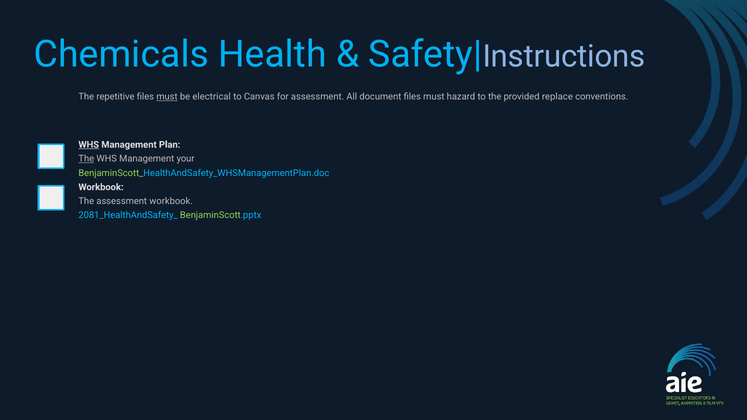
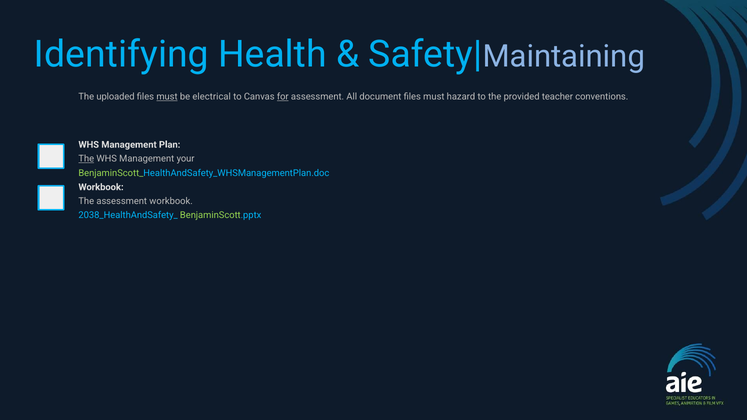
Chemicals: Chemicals -> Identifying (121, 54)
Instructions: Instructions -> Maintaining (564, 56)
repetitive: repetitive -> uploaded (115, 97)
for underline: none -> present (283, 97)
replace: replace -> teacher (557, 97)
WHS underline: present -> none (89, 145)
2081_HealthAndSafety_: 2081_HealthAndSafety_ -> 2038_HealthAndSafety_ (128, 215)
